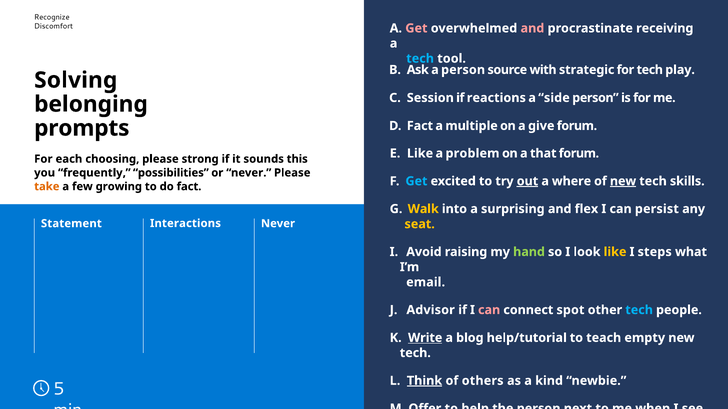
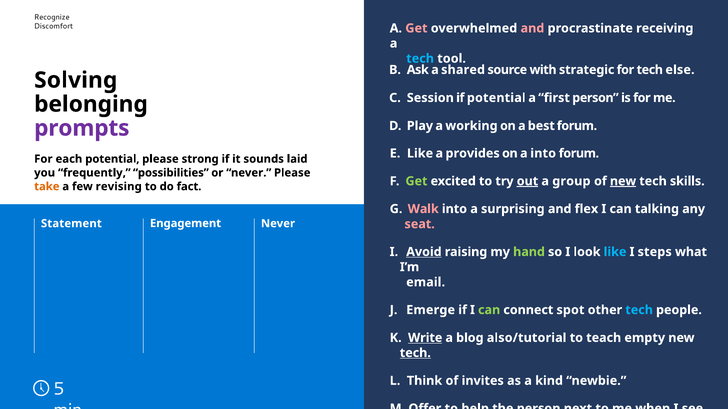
a person: person -> shared (463, 70)
play: play -> else (680, 70)
if reactions: reactions -> potential (496, 98)
side: side -> first (554, 98)
Fact: Fact -> Play (420, 126)
multiple: multiple -> working (471, 126)
give: give -> best (541, 126)
prompts colour: black -> purple (82, 128)
problem: problem -> provides (473, 154)
a that: that -> into (543, 154)
each choosing: choosing -> potential (112, 159)
this: this -> laid (297, 159)
Get colour: light blue -> light green (416, 181)
where: where -> group (571, 181)
growing: growing -> revising (119, 187)
Walk colour: yellow -> pink (423, 209)
persist: persist -> talking (657, 209)
Interactions: Interactions -> Engagement (186, 224)
seat colour: yellow -> pink (420, 224)
Avoid underline: none -> present (424, 252)
like colour: yellow -> light blue (615, 252)
Advisor: Advisor -> Emerge (431, 310)
can colour: pink -> light green (489, 310)
help/tutorial: help/tutorial -> also/tutorial (527, 338)
tech underline: none -> present (415, 353)
Think underline: present -> none (425, 381)
others: others -> invites (483, 381)
